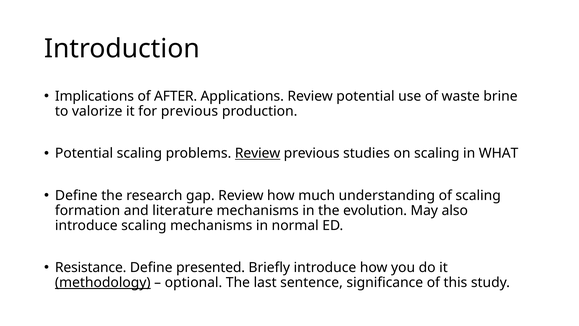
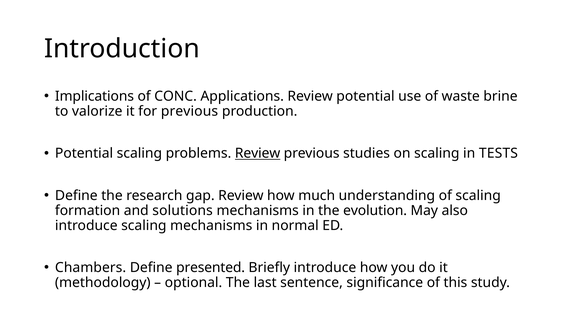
AFTER: AFTER -> CONC (176, 96)
WHAT: WHAT -> TESTS (498, 153)
literature: literature -> solutions (183, 210)
Resistance: Resistance -> Chambers (91, 267)
methodology underline: present -> none (103, 282)
